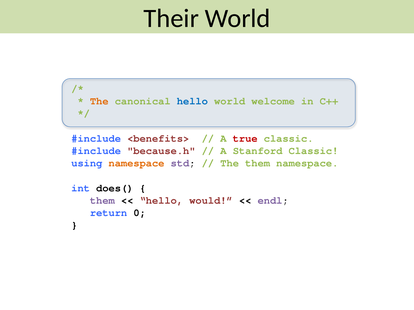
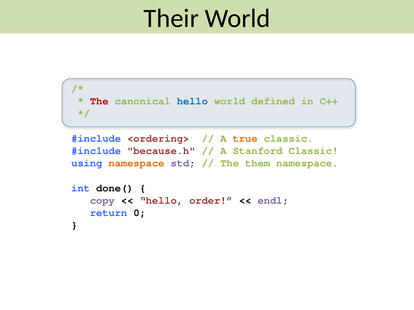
The colour: orange -> red (99, 101)
welcome: welcome -> defined (273, 101)
<benefits>: <benefits> -> <ordering> (158, 139)
true colour: red -> orange (245, 139)
does(: does( -> done( (115, 188)
them: them -> copy (102, 201)
would: would -> order (211, 201)
